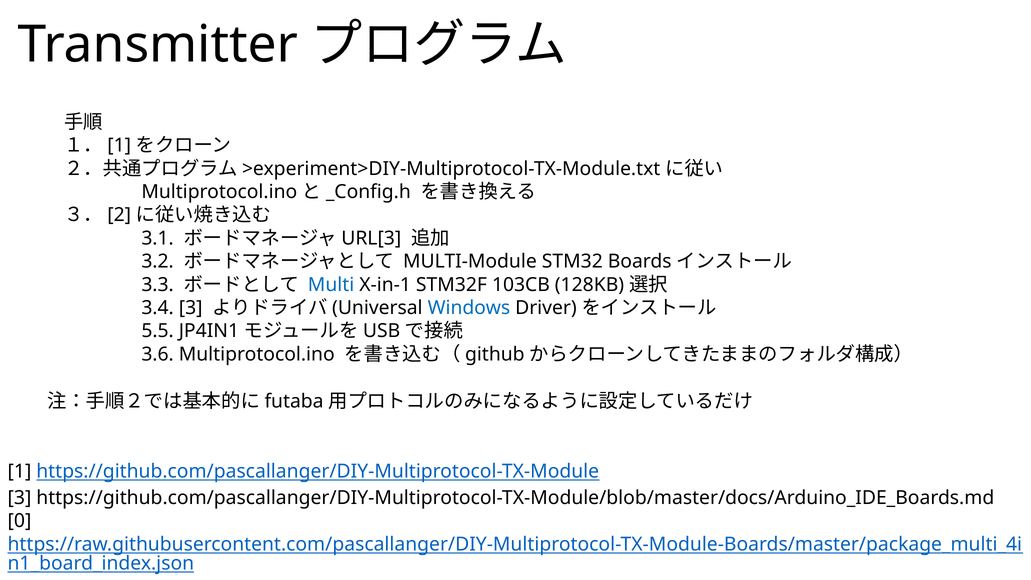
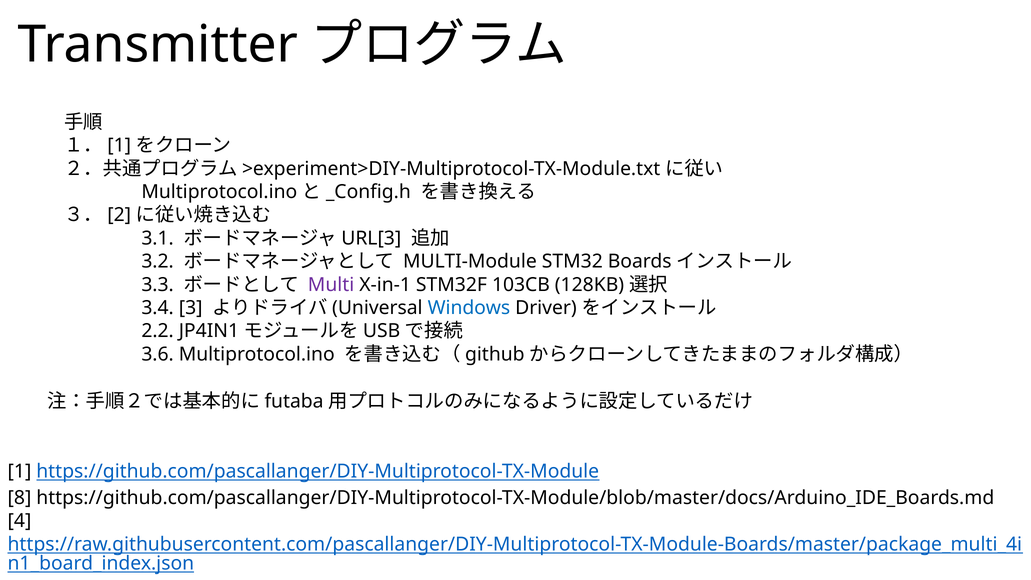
Multi colour: blue -> purple (331, 285)
5.5: 5.5 -> 2.2 (158, 331)
3: 3 -> 8 (19, 498)
0: 0 -> 4 (19, 521)
